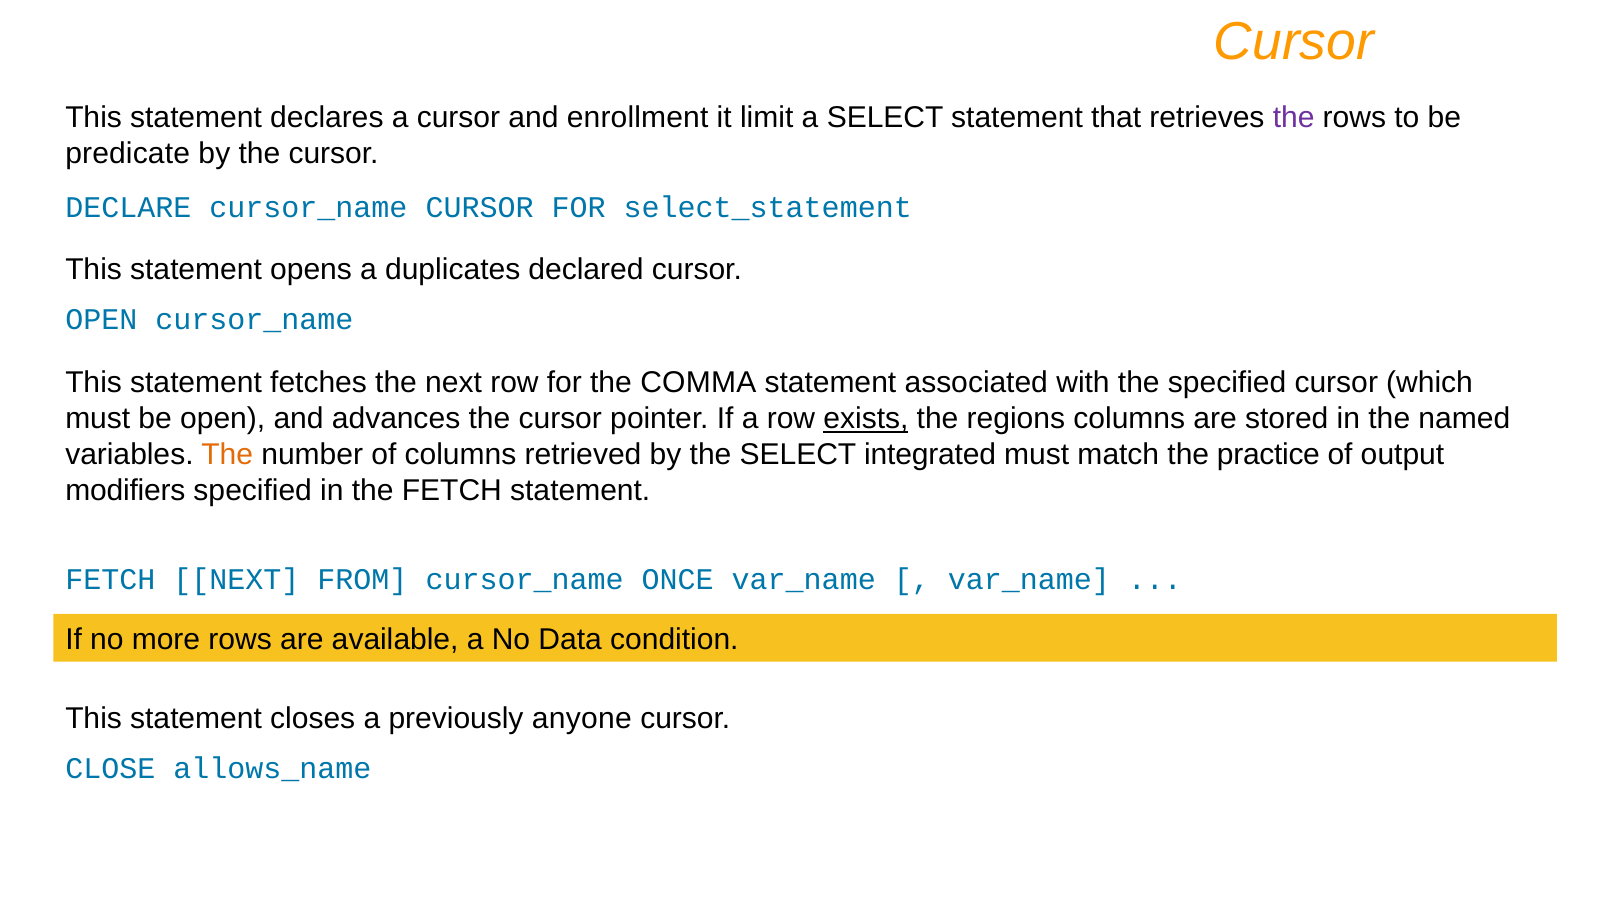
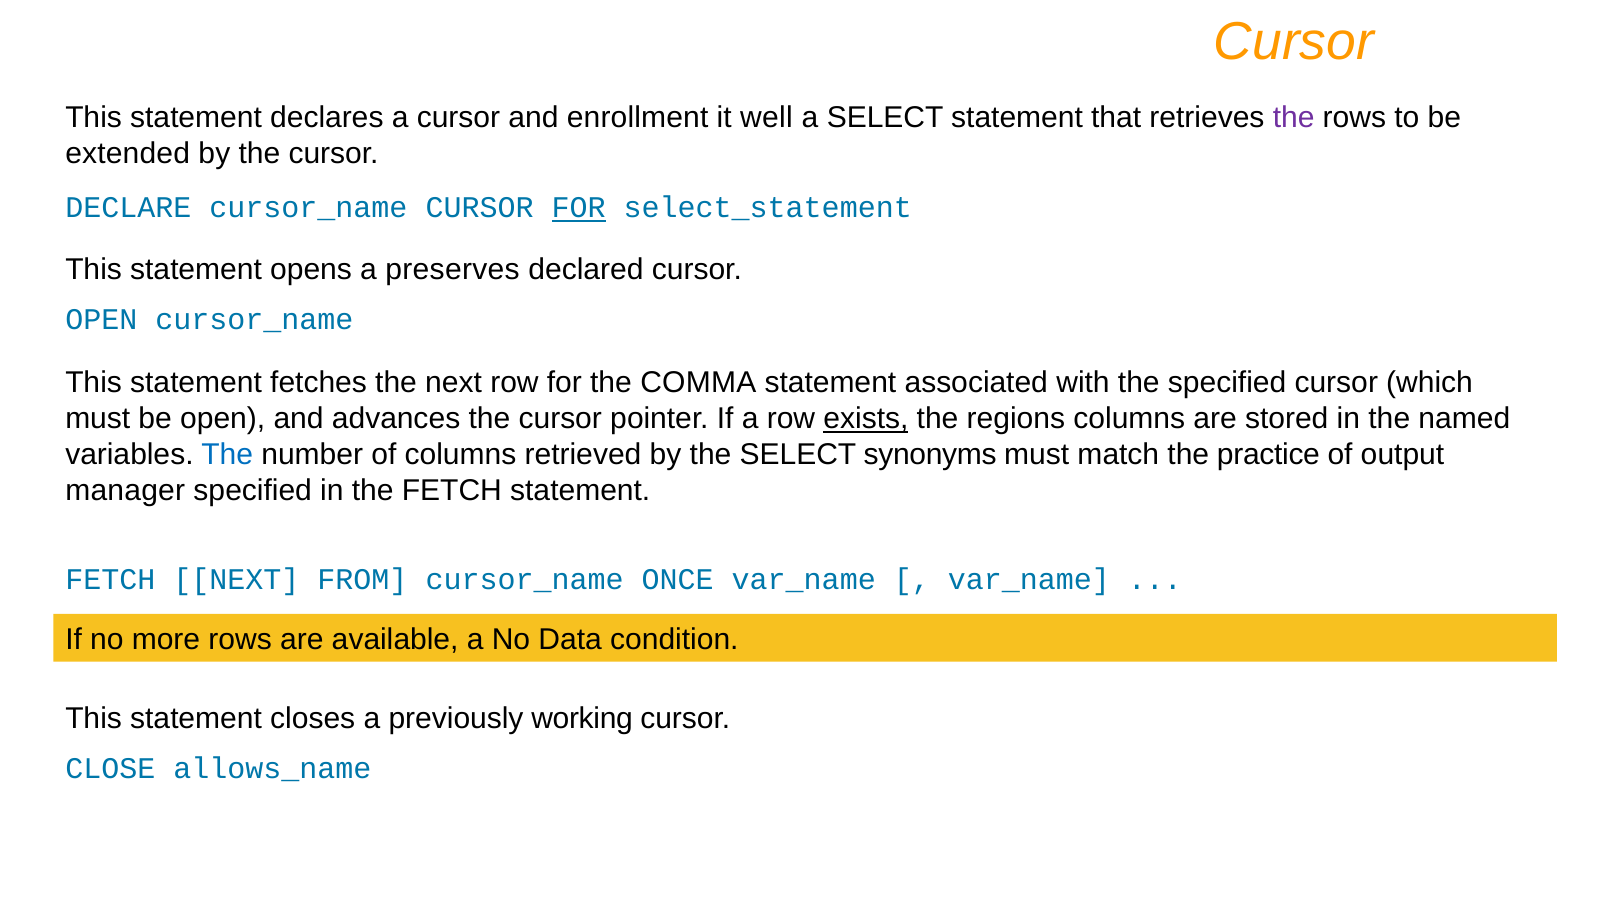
limit: limit -> well (767, 118)
predicate: predicate -> extended (128, 154)
FOR underline: none -> present (579, 208)
duplicates: duplicates -> preserves (453, 269)
The colour: orange -> blue (227, 455)
integrated: integrated -> synonyms (930, 455)
modifiers: modifiers -> manager (125, 491)
anyone: anyone -> working (582, 718)
